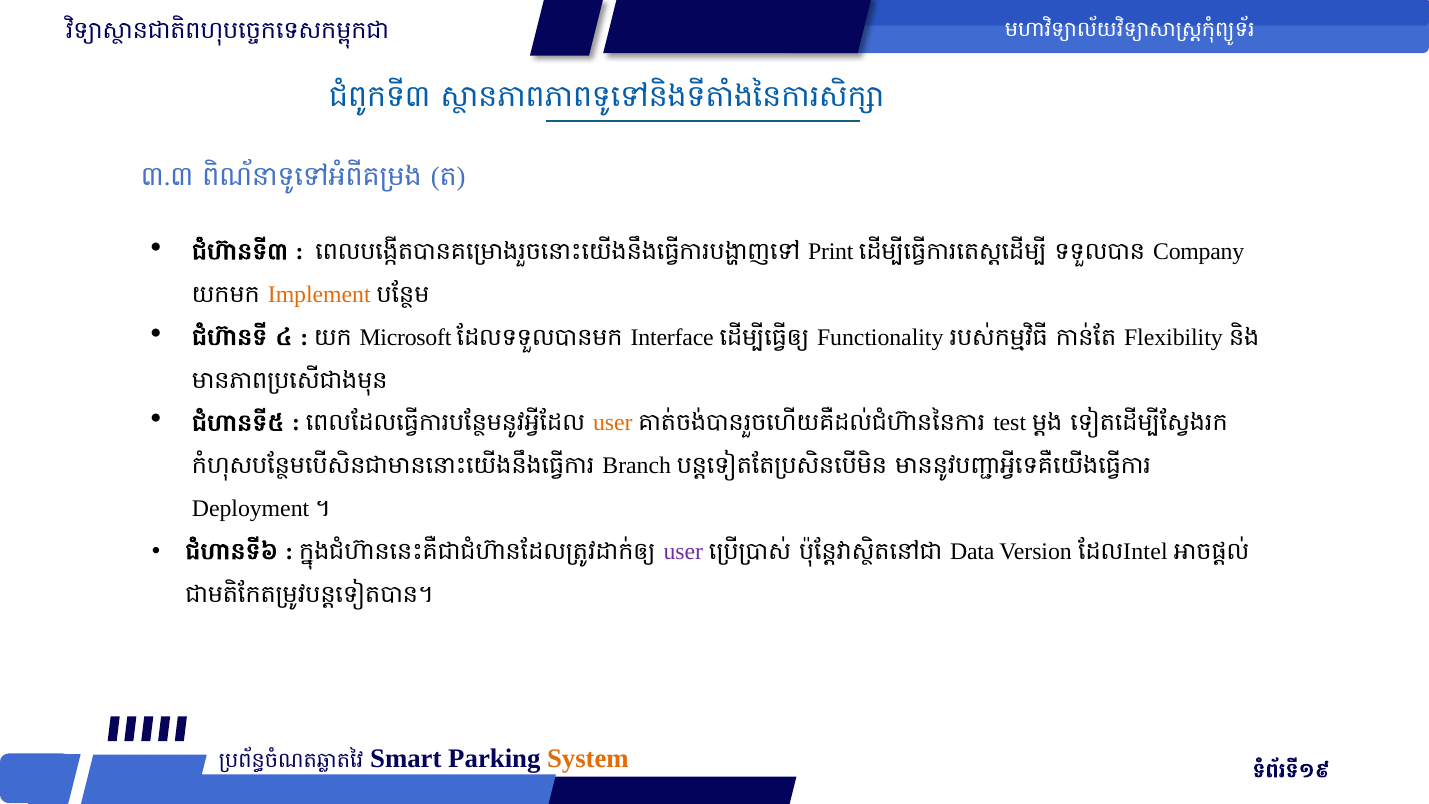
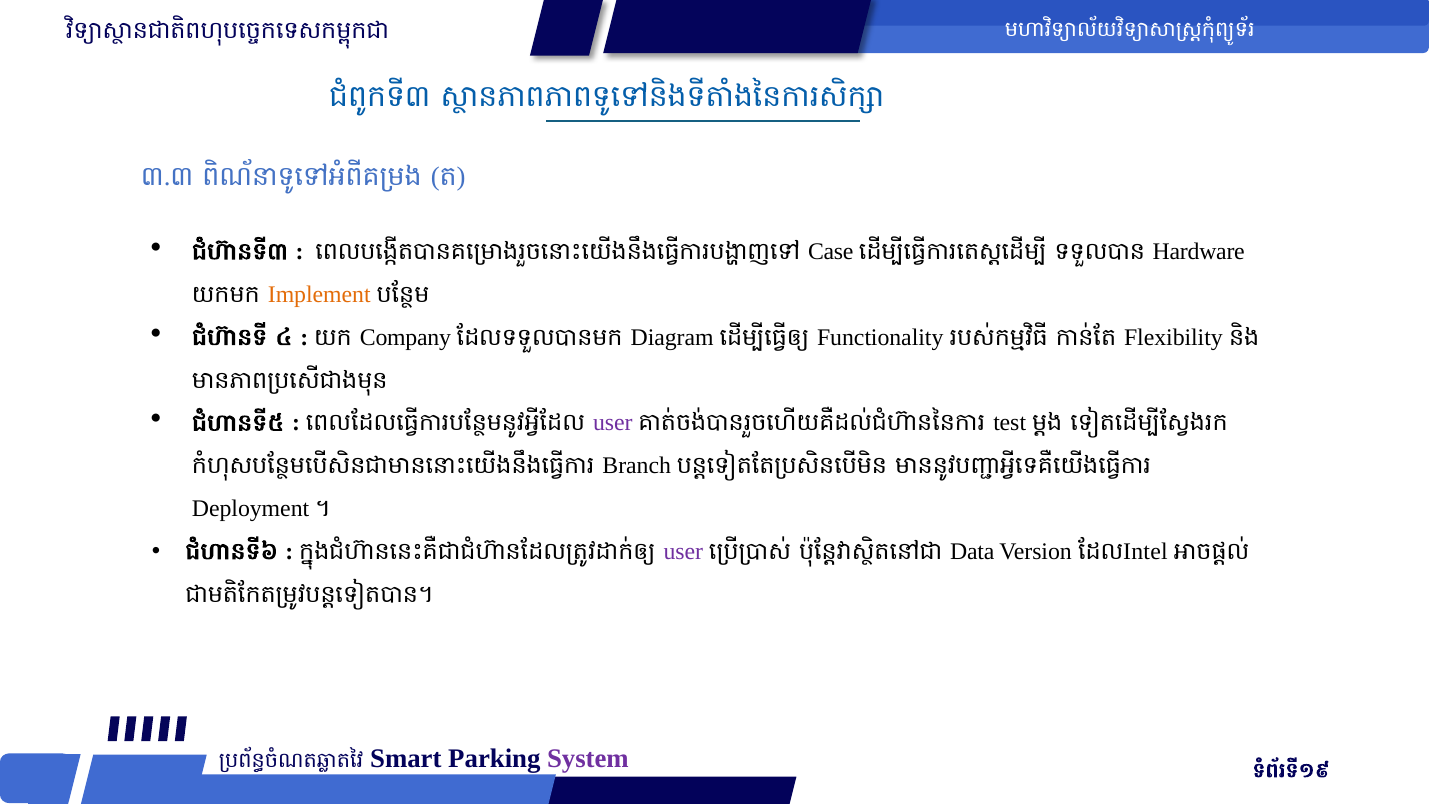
Print: Print -> Case (831, 252)
Company: Company -> Hardware (1199, 252)
Microsoft: Microsoft -> Company (405, 337)
Interface: Interface -> Diagram (672, 337)
user colour: orange -> purple (613, 423)
System colour: orange -> purple (588, 759)
